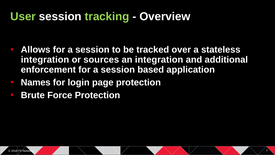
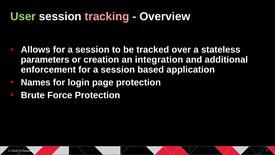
tracking colour: light green -> pink (107, 17)
integration: integration -> parameters (45, 60)
sources: sources -> creation (101, 60)
